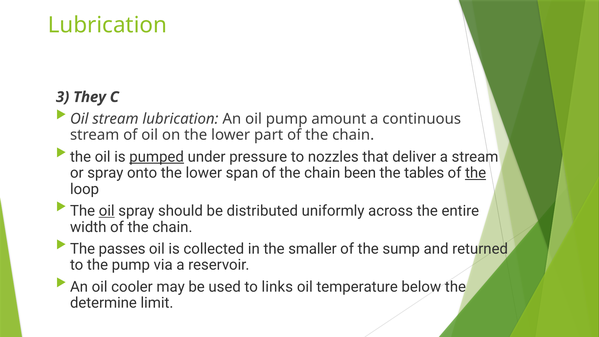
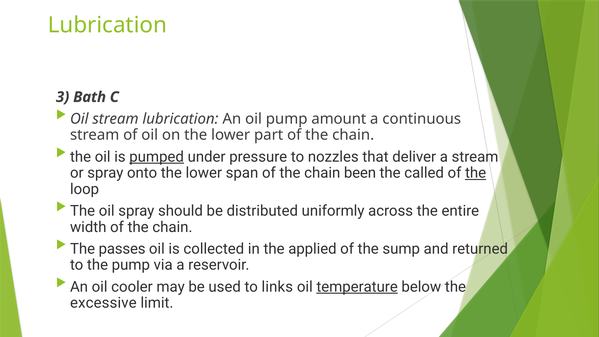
They: They -> Bath (90, 97)
tables: tables -> called (424, 173)
oil underline: present -> none (107, 211)
smaller: smaller -> applied (312, 249)
temperature underline: none -> present (357, 287)
determine: determine -> excessive (103, 303)
